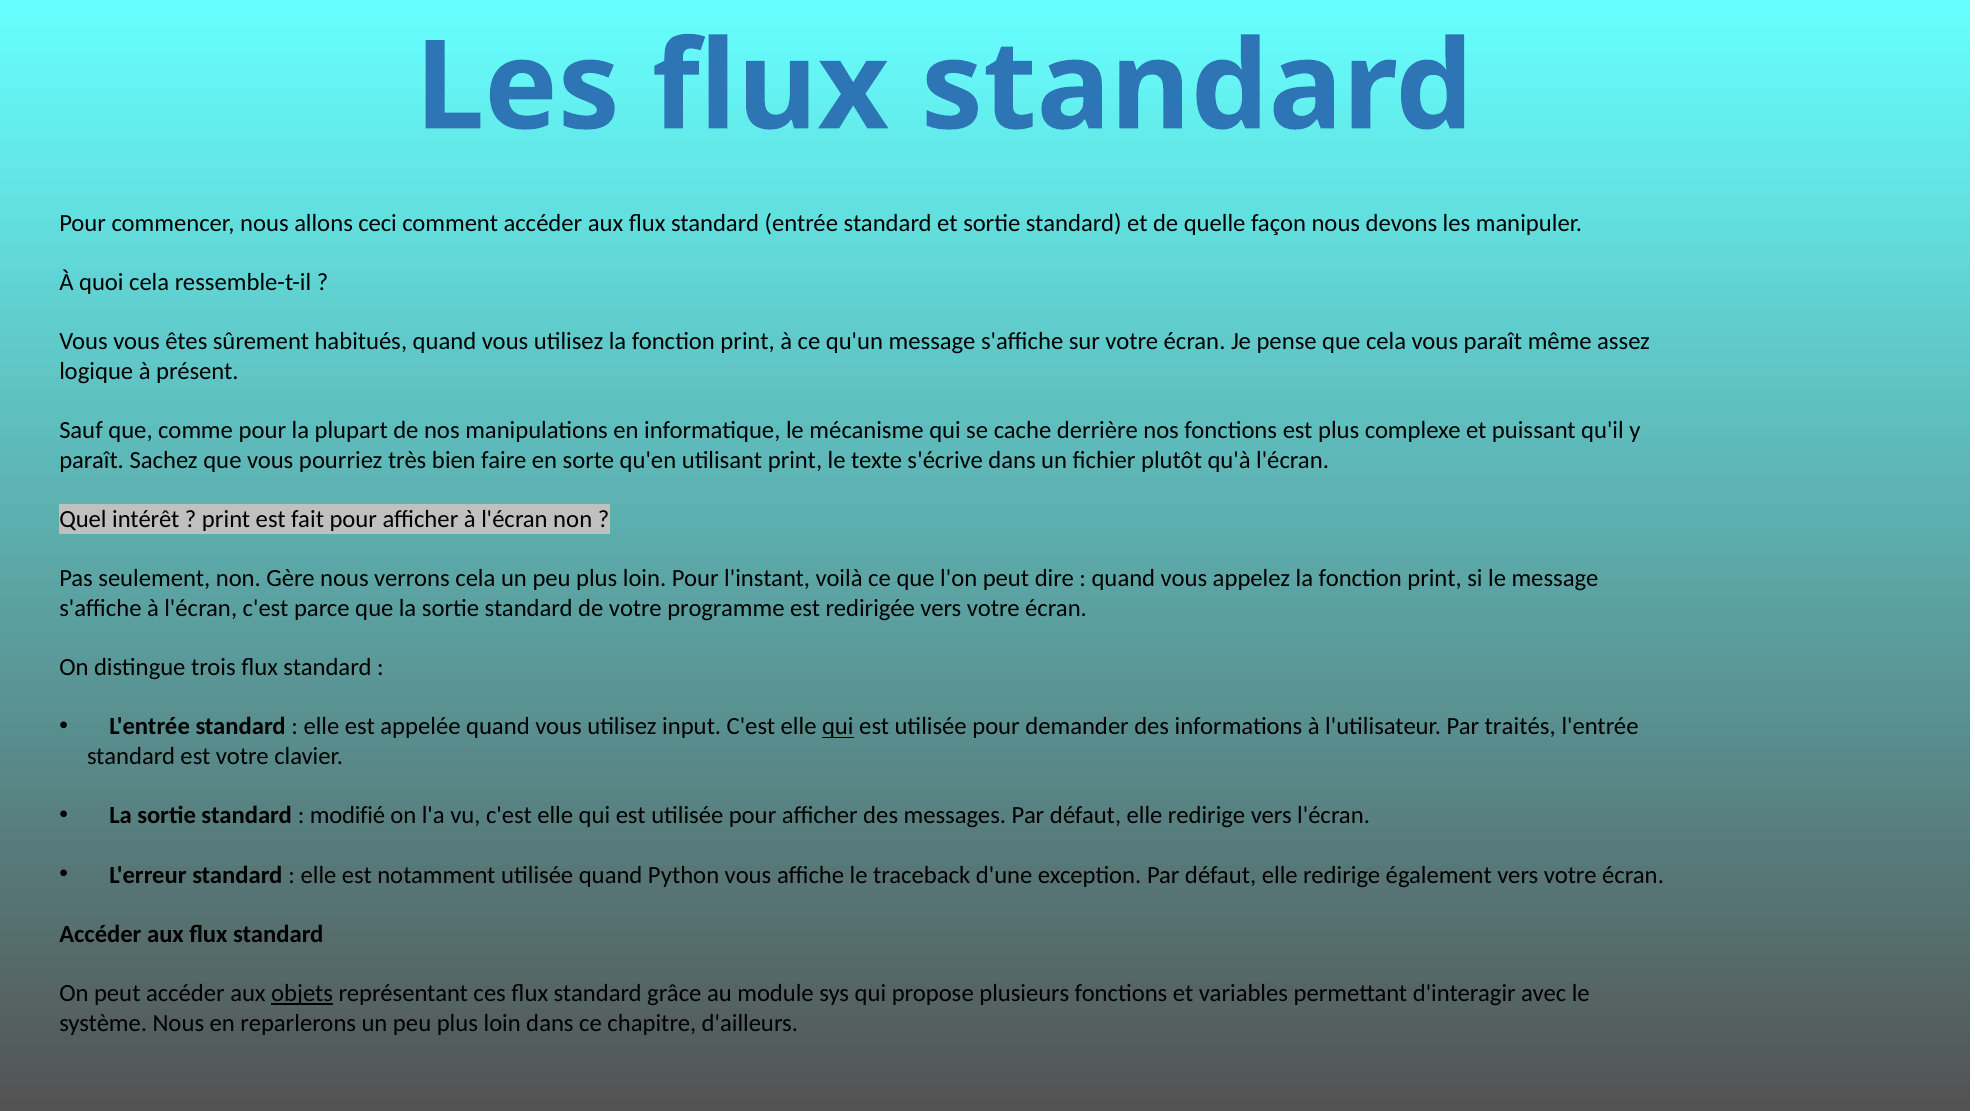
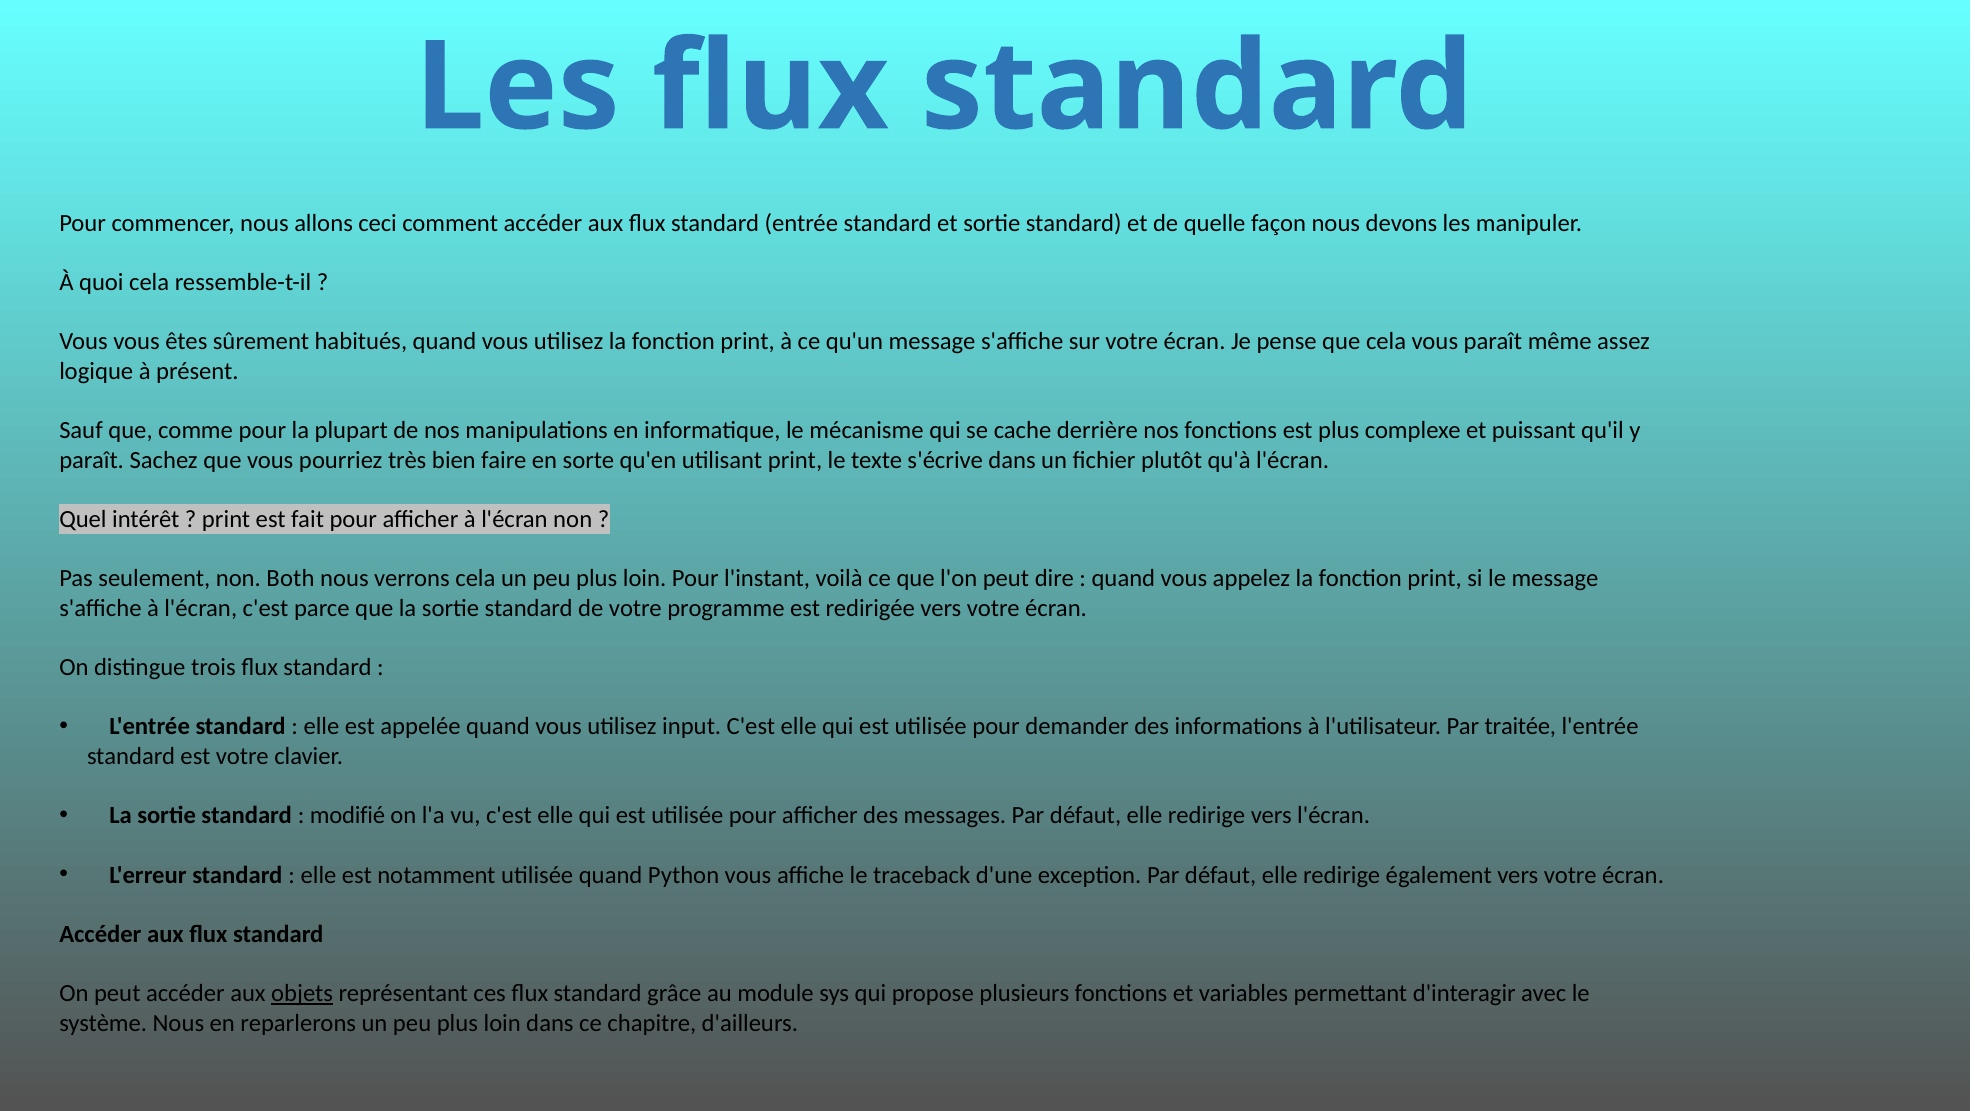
Gère: Gère -> Both (290, 579)
qui underline: present -> none (838, 727)
traités: traités -> traitée (1520, 727)
